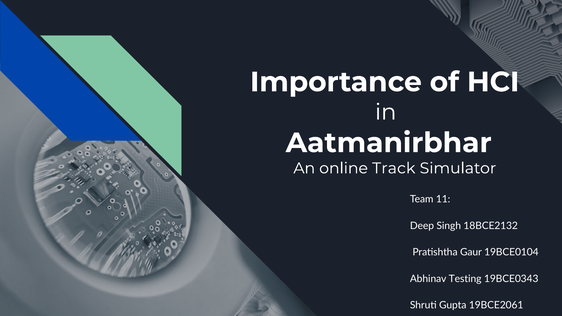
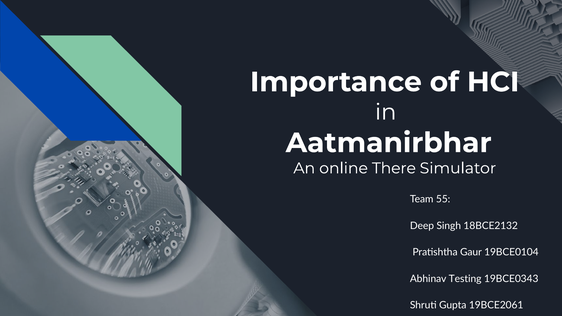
Track: Track -> There (394, 168)
11: 11 -> 55 (443, 199)
